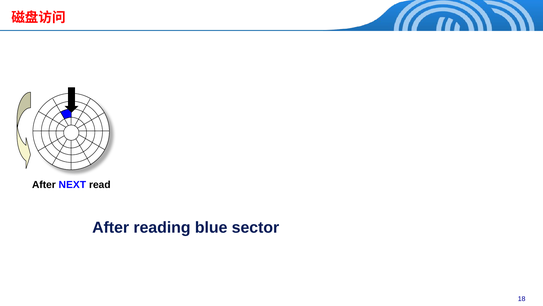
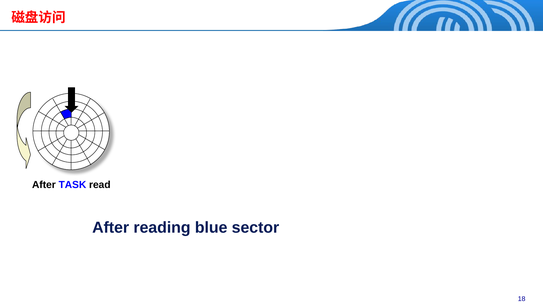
NEXT: NEXT -> TASK (72, 185)
